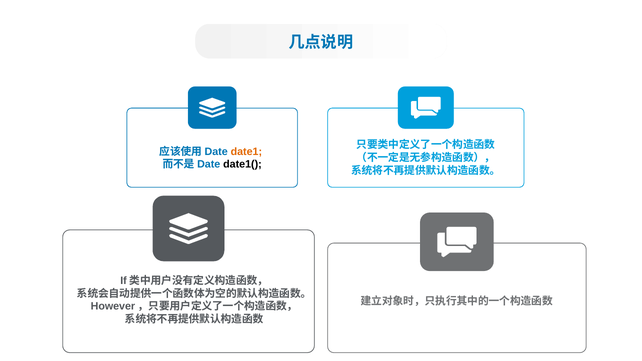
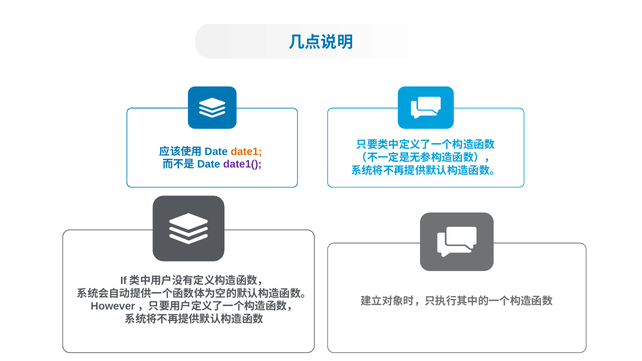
date1( colour: black -> purple (242, 164)
